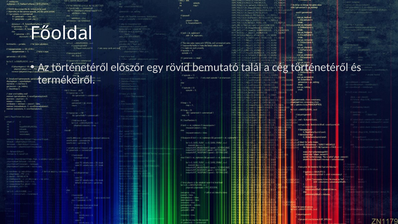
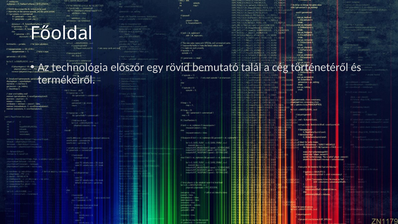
Az történetéről: történetéről -> technológia (80, 67)
